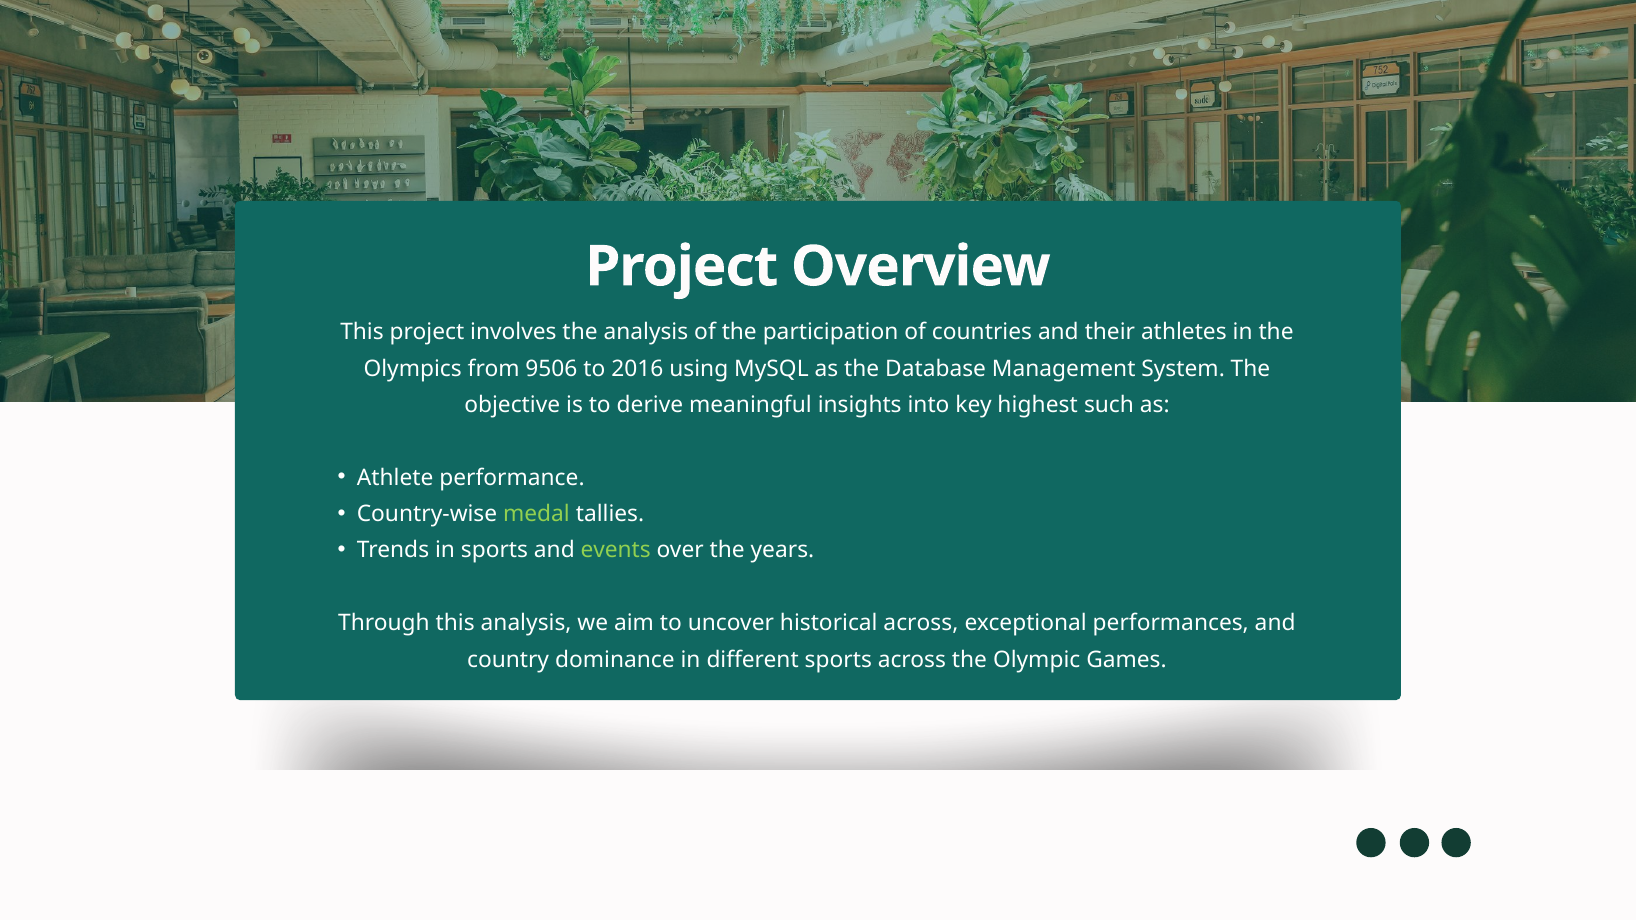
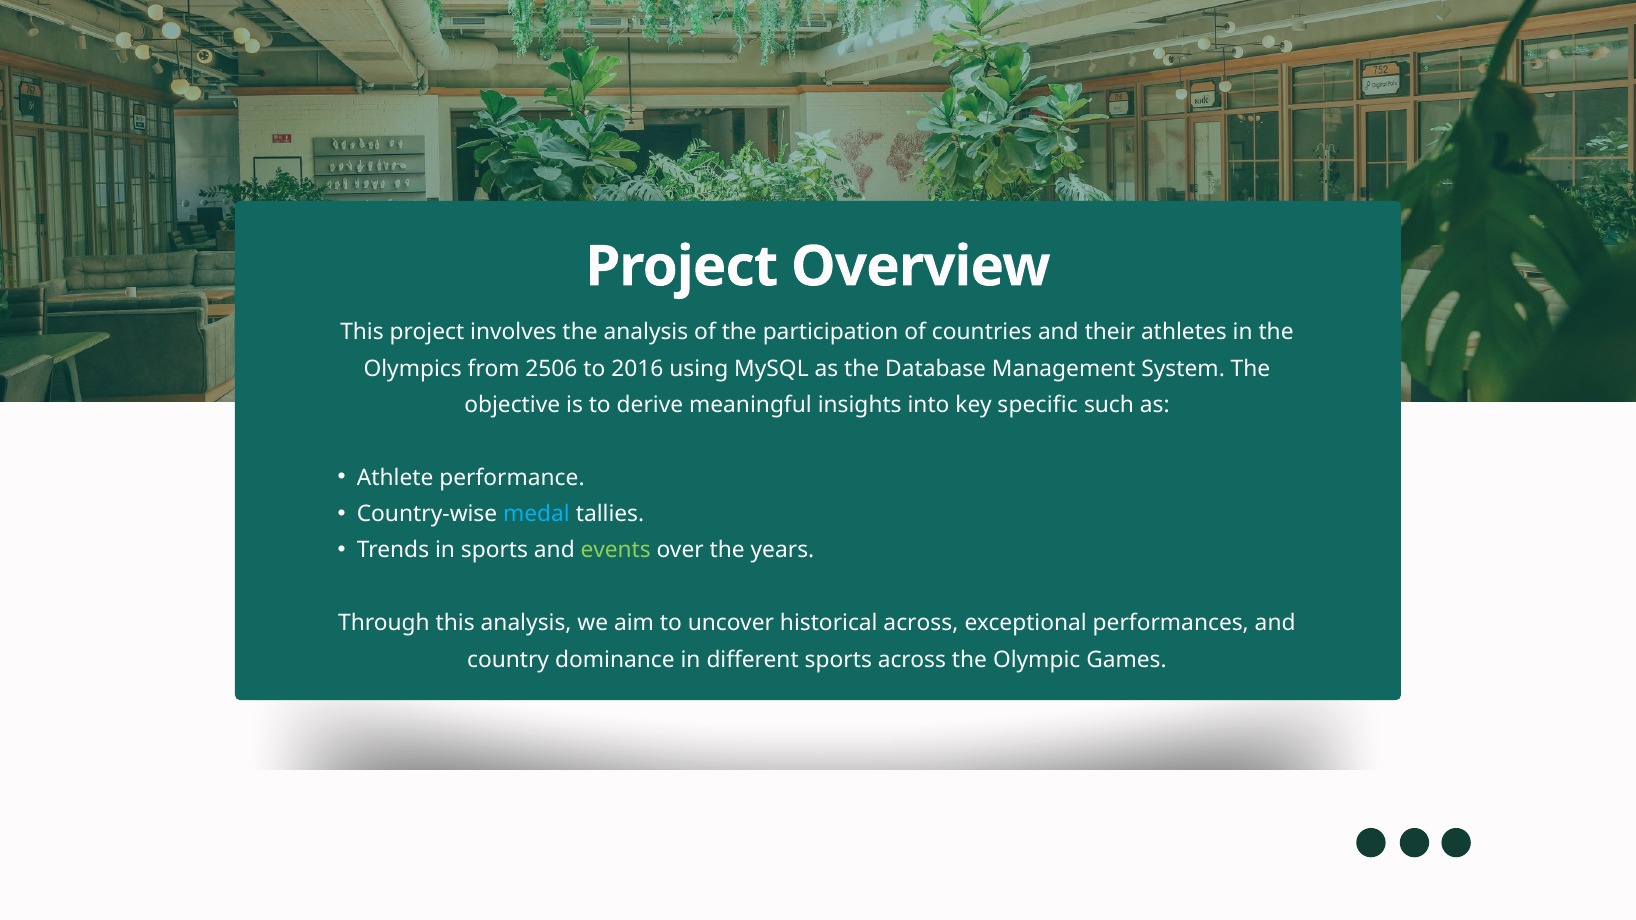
9506: 9506 -> 2506 (551, 369)
highest: highest -> specific (1038, 405)
medal colour: light green -> light blue (536, 514)
